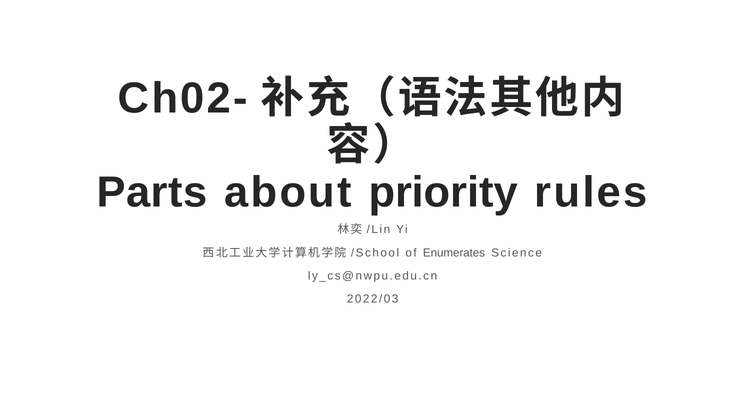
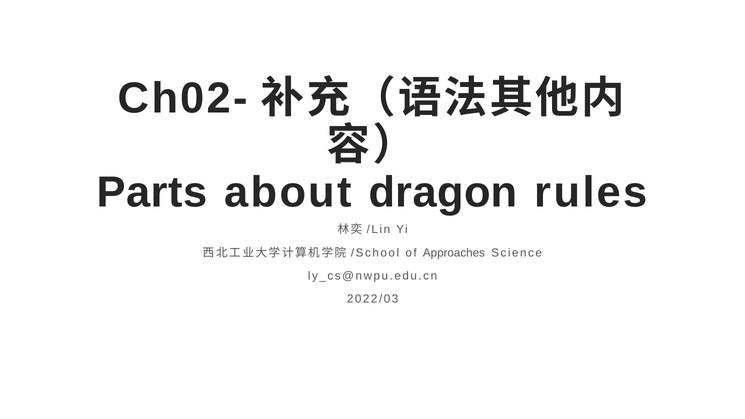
priority: priority -> dragon (443, 192)
Enumerates: Enumerates -> Approaches (454, 253)
